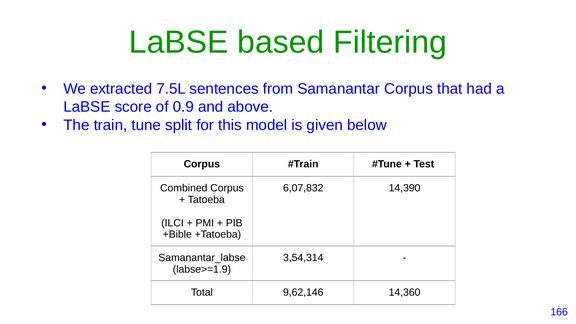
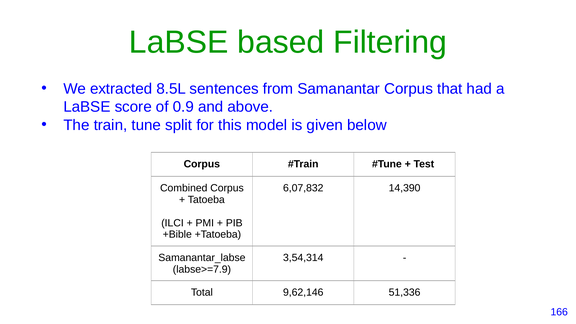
7.5L: 7.5L -> 8.5L (171, 89)
labse>=1.9: labse>=1.9 -> labse>=7.9 (202, 269)
14,360: 14,360 -> 51,336 (405, 292)
